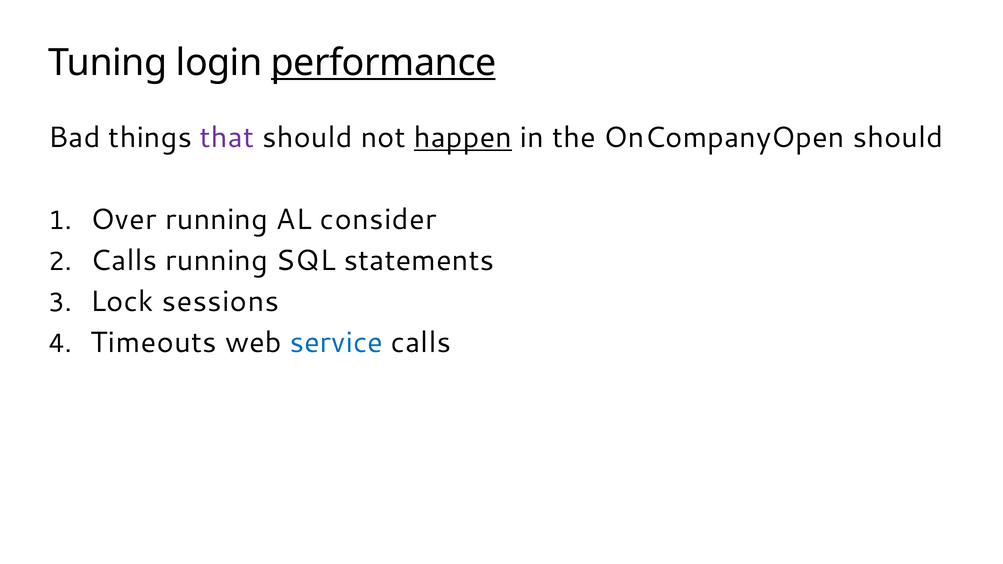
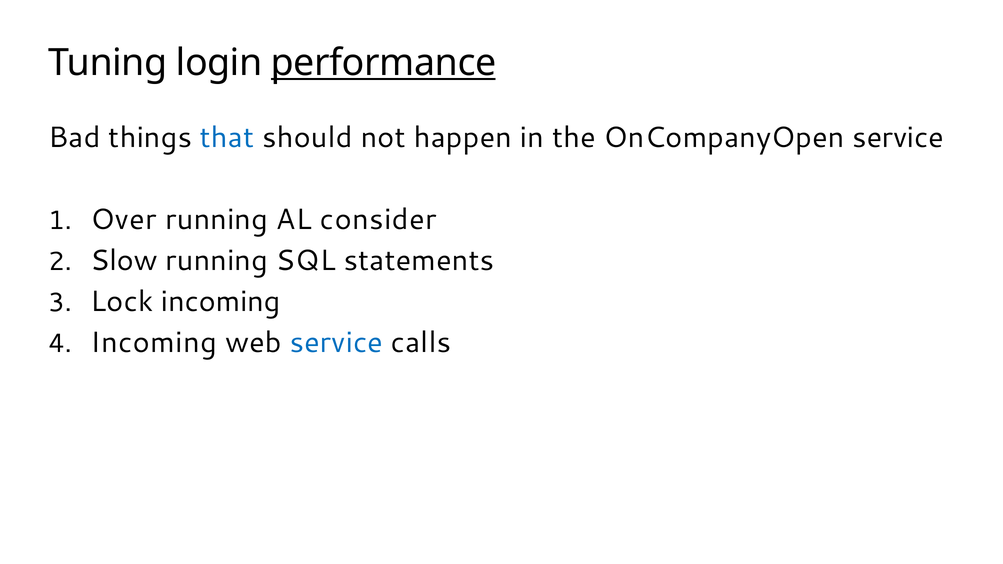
that colour: purple -> blue (227, 138)
happen underline: present -> none (463, 138)
OnCompanyOpen should: should -> service (898, 138)
Calls: Calls -> Slow (124, 261)
Lock sessions: sessions -> incoming (221, 302)
Timeouts: Timeouts -> Incoming (154, 343)
